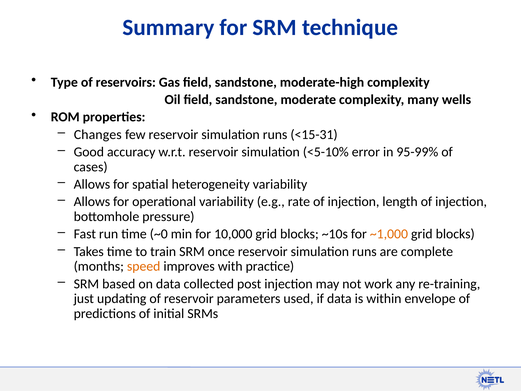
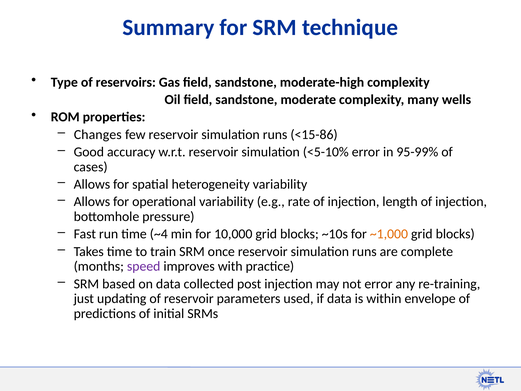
<15-31: <15-31 -> <15-86 (314, 134)
~0: ~0 -> ~4 (159, 234)
speed colour: orange -> purple (144, 266)
not work: work -> error (378, 284)
